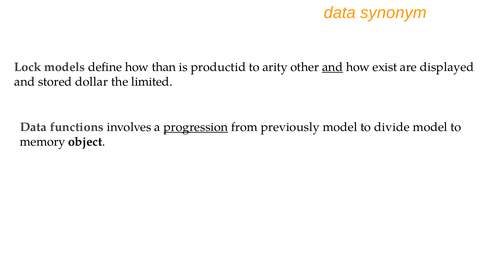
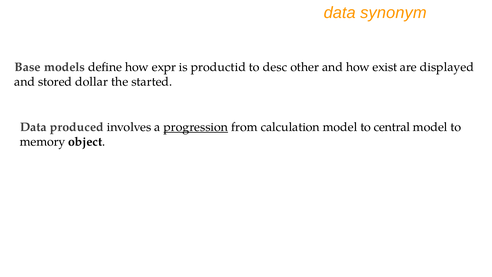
Lock: Lock -> Base (28, 67)
than: than -> expr (164, 67)
arity: arity -> desc (275, 67)
and underline: present -> none (333, 67)
limited: limited -> started (152, 82)
functions: functions -> produced (77, 127)
previously: previously -> calculation (290, 127)
divide: divide -> central (392, 127)
